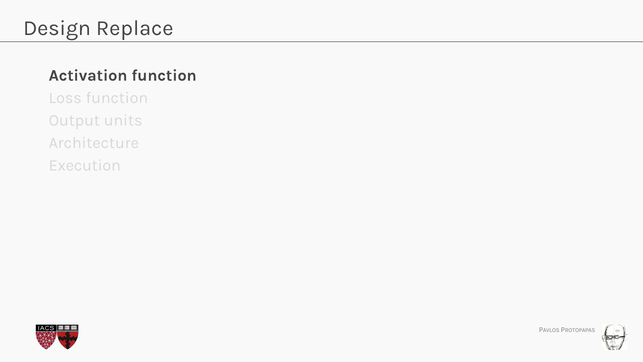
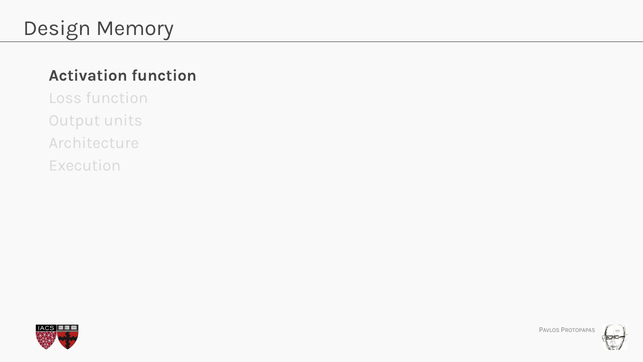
Replace: Replace -> Memory (135, 28)
